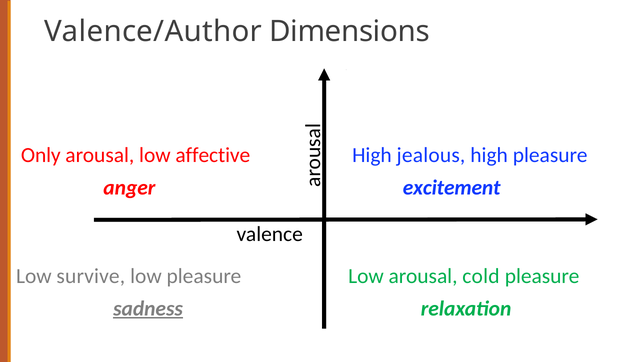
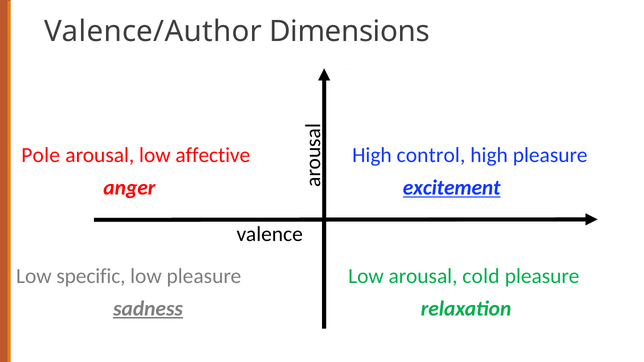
Only: Only -> Pole (41, 155)
jealous: jealous -> control (431, 155)
excitement underline: none -> present (452, 188)
survive: survive -> specific (91, 276)
